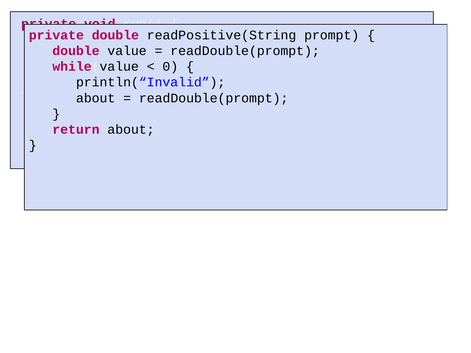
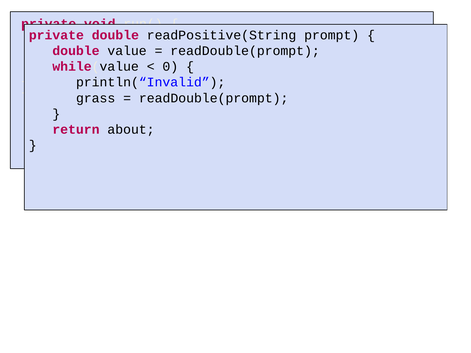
about: about -> grass (96, 98)
